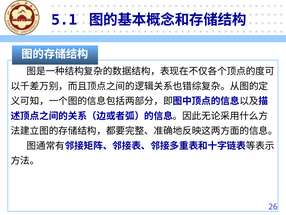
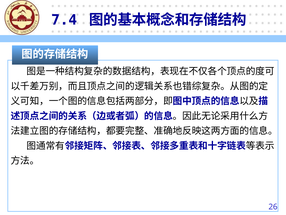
5.1: 5.1 -> 7.4 (64, 20)
